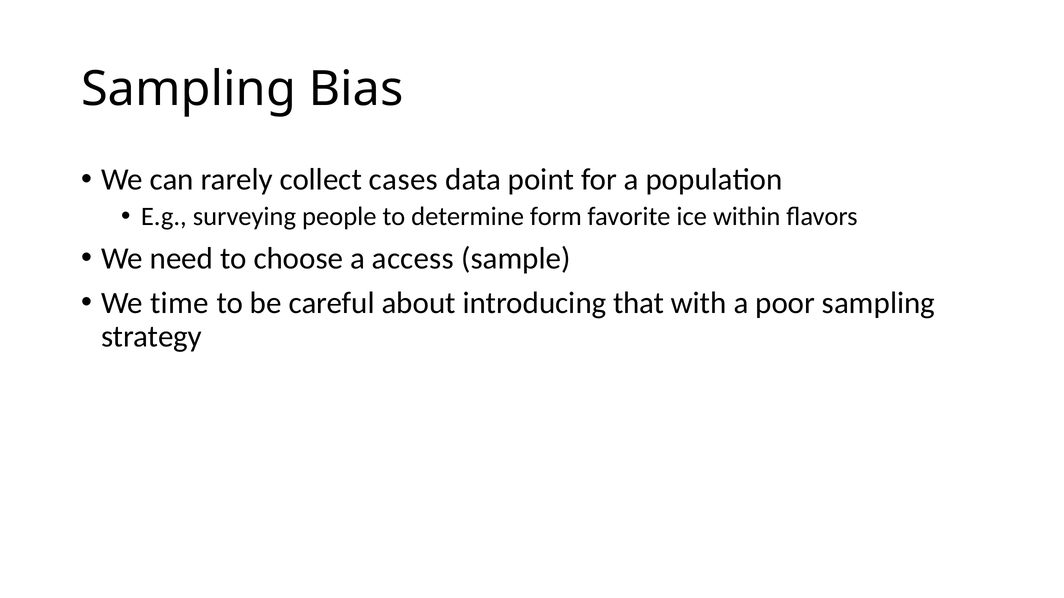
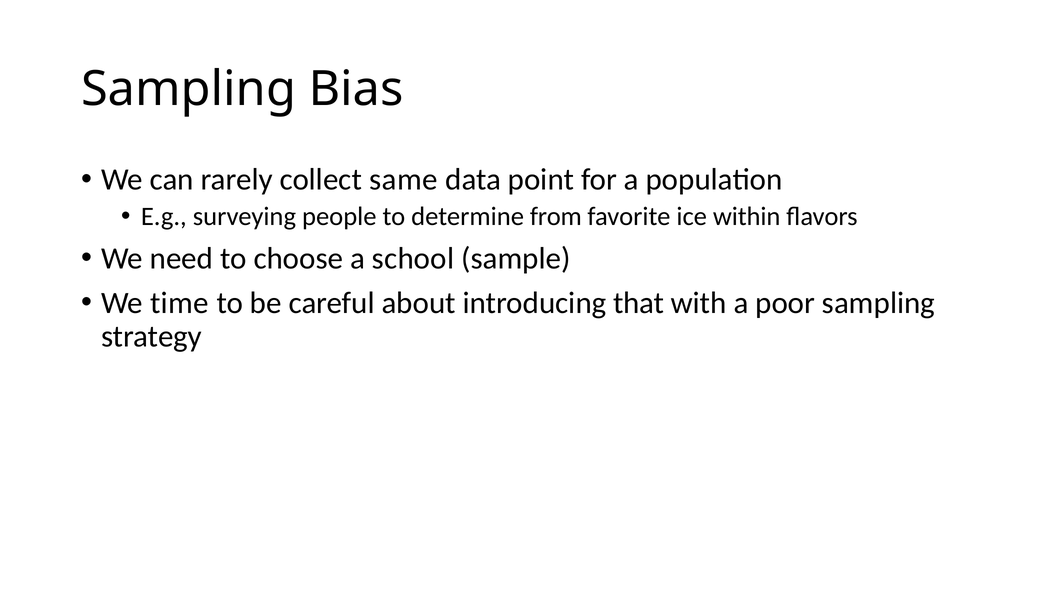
cases: cases -> same (403, 180)
form: form -> from (556, 217)
access: access -> school (413, 259)
